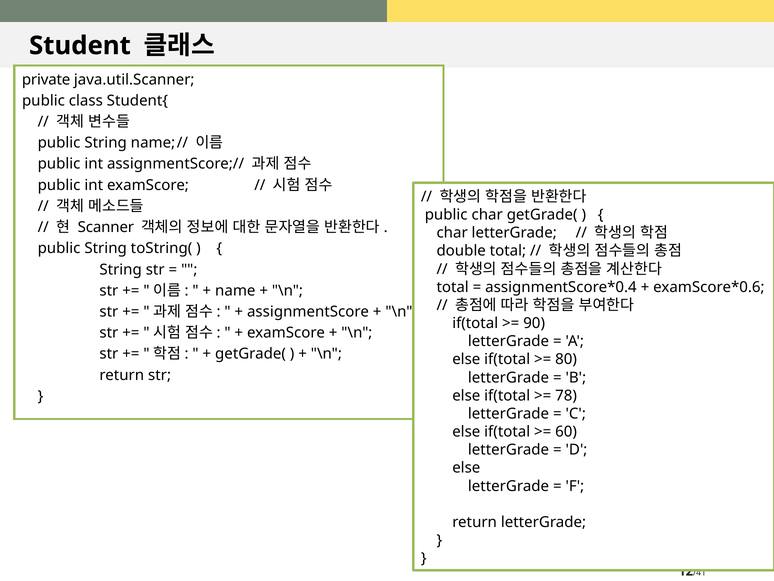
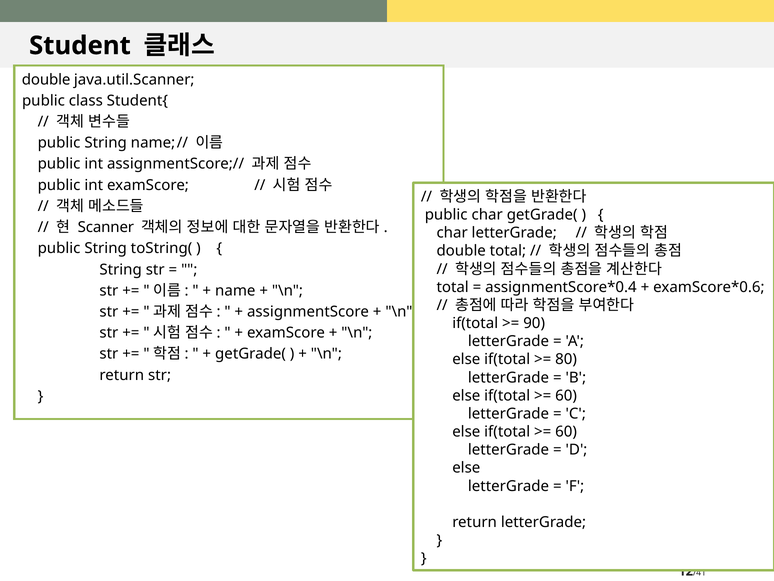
private: private -> double (46, 80)
78: 78 -> 60 (566, 395)
